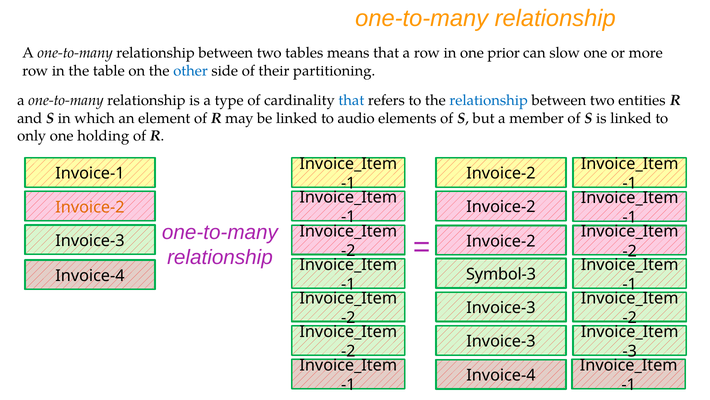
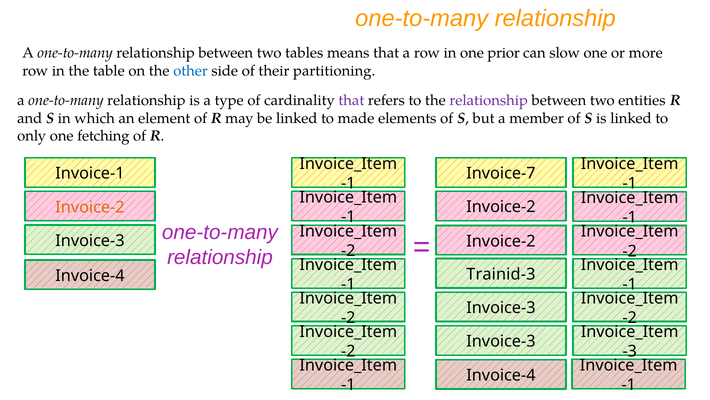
that colour: blue -> purple (351, 100)
relationship colour: blue -> purple (489, 100)
audio: audio -> made (356, 118)
holding: holding -> fetching (103, 136)
Invoice-2: Invoice-2 -> Invoice-7 (501, 173)
Symbol-3: Symbol-3 -> Trainid-3 (501, 274)
